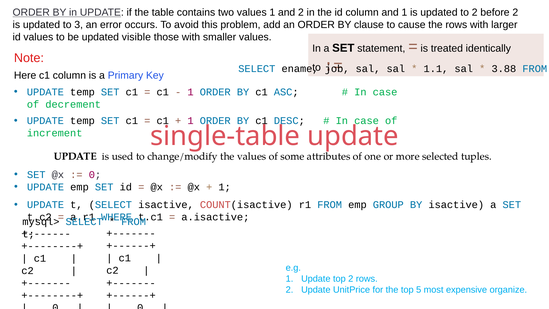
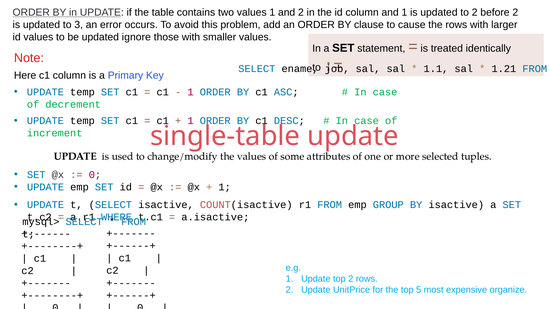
visible: visible -> ignore (136, 37)
3.88: 3.88 -> 1.21 (504, 69)
